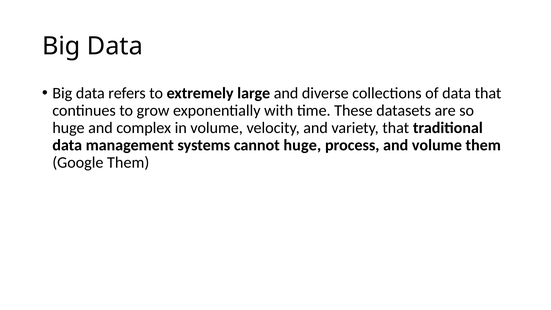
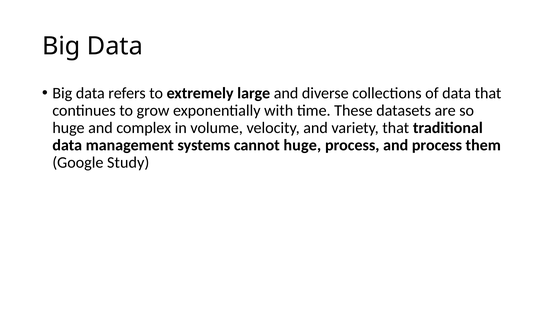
and volume: volume -> process (437, 145)
Google Them: Them -> Study (128, 163)
